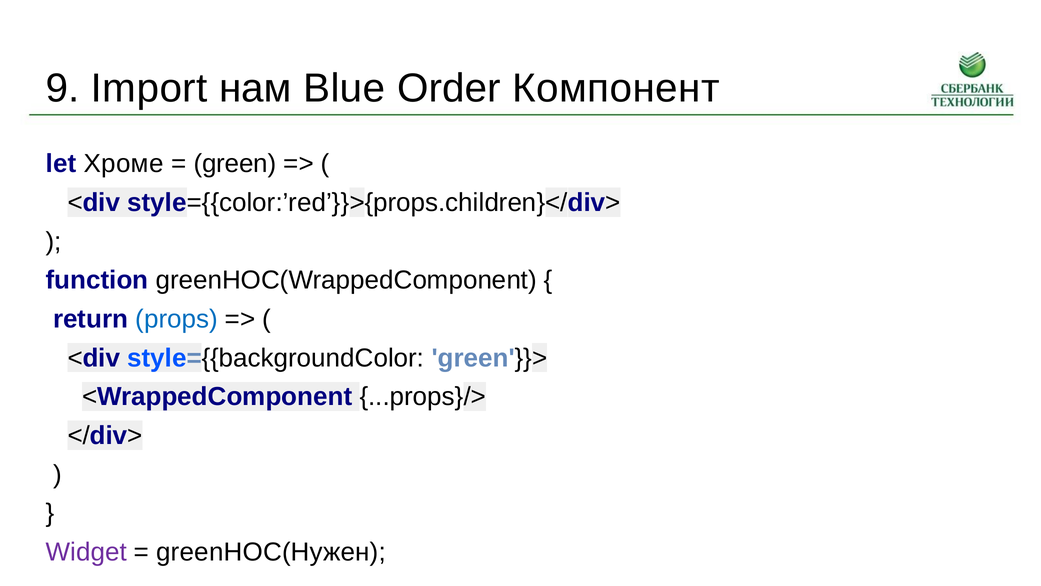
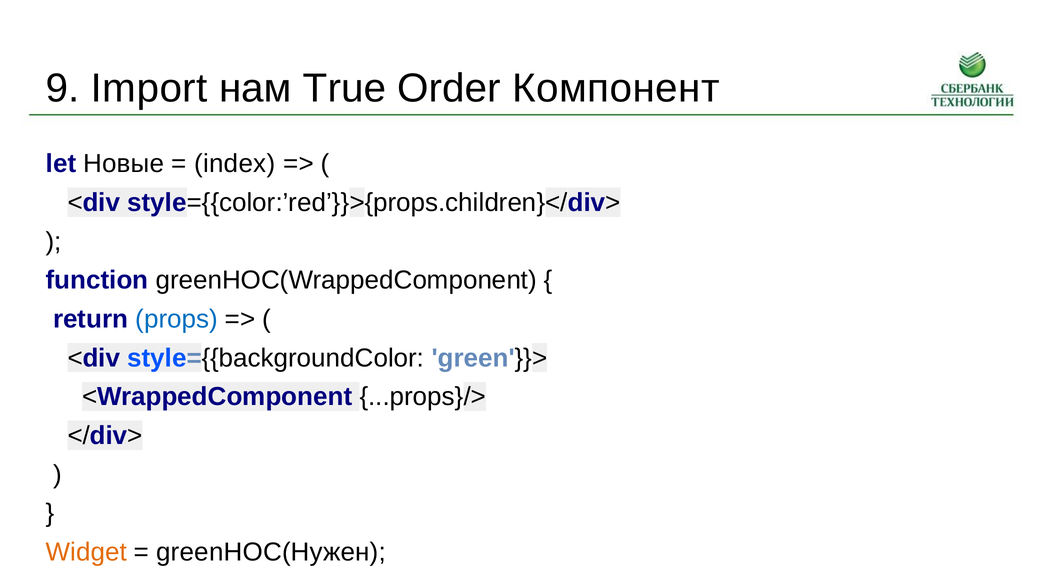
Blue: Blue -> True (344, 88)
Хроме: Хроме -> Новые (124, 164)
green: green -> index (235, 164)
Widget colour: purple -> orange (86, 552)
